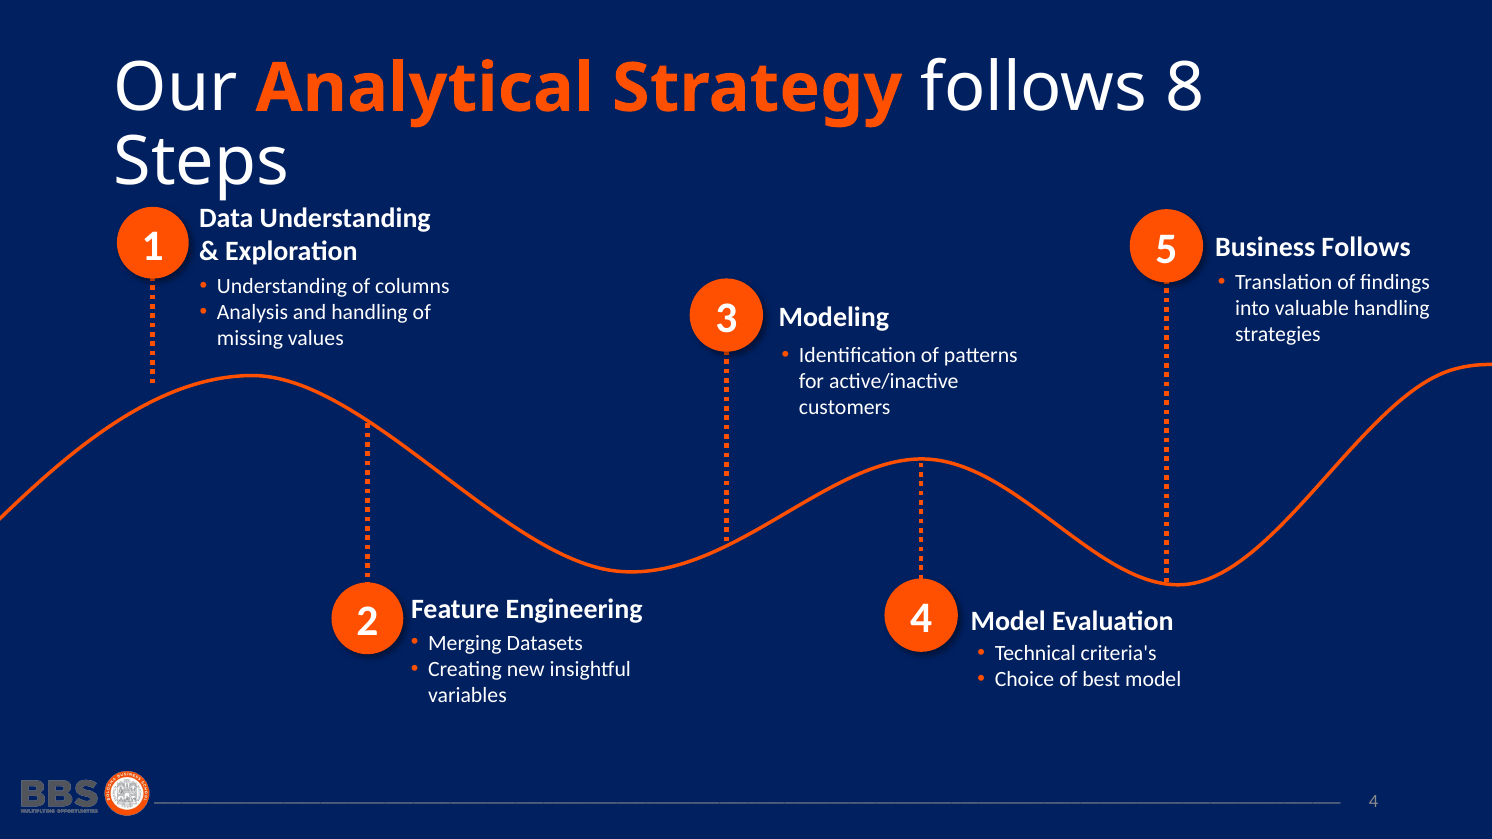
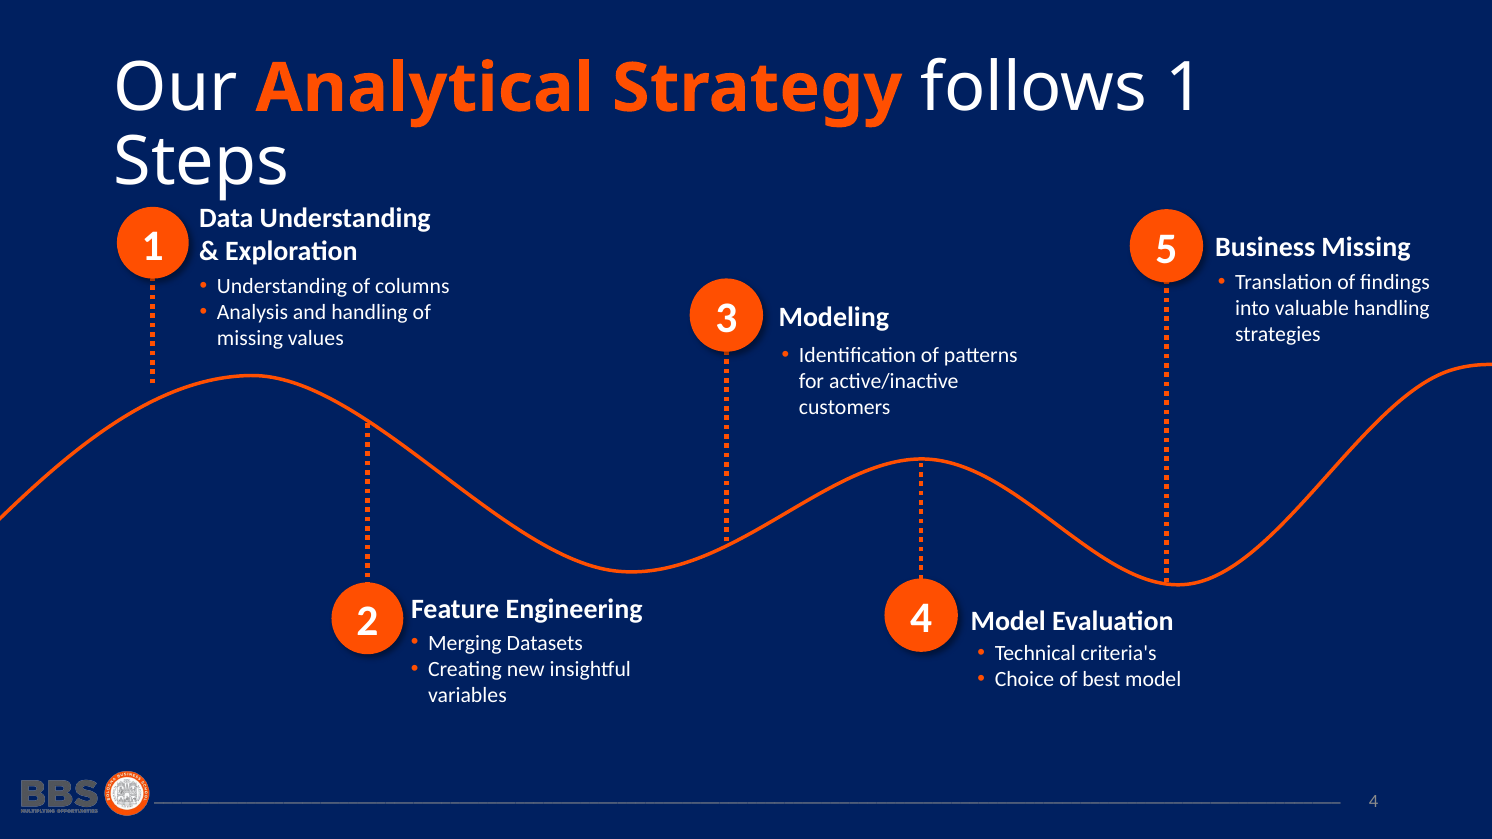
follows 8: 8 -> 1 (1185, 88)
Business Follows: Follows -> Missing (1366, 248)
